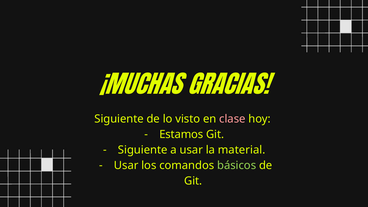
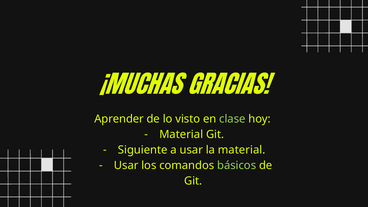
Siguiente: Siguiente -> Aprender (119, 119)
clase colour: pink -> light green (232, 119)
Estamos: Estamos -> Material (181, 134)
